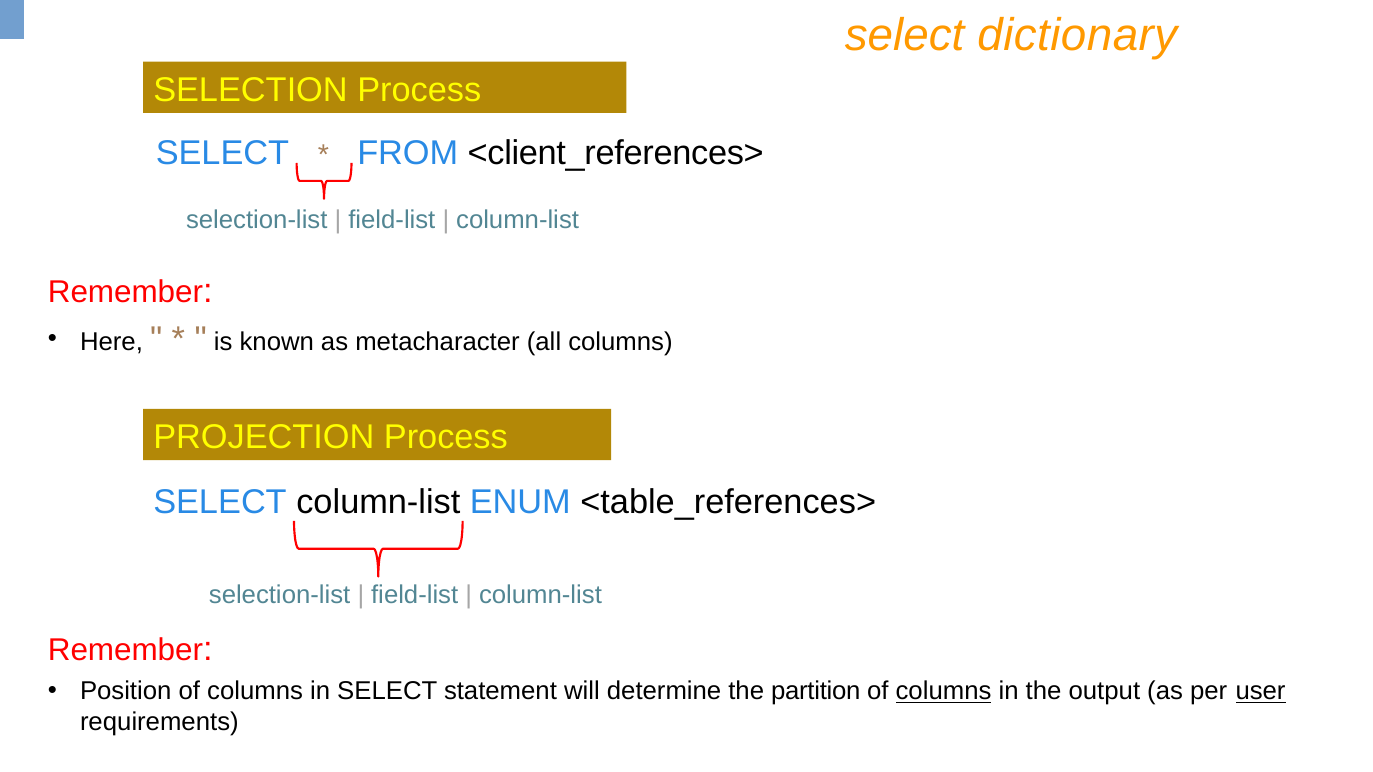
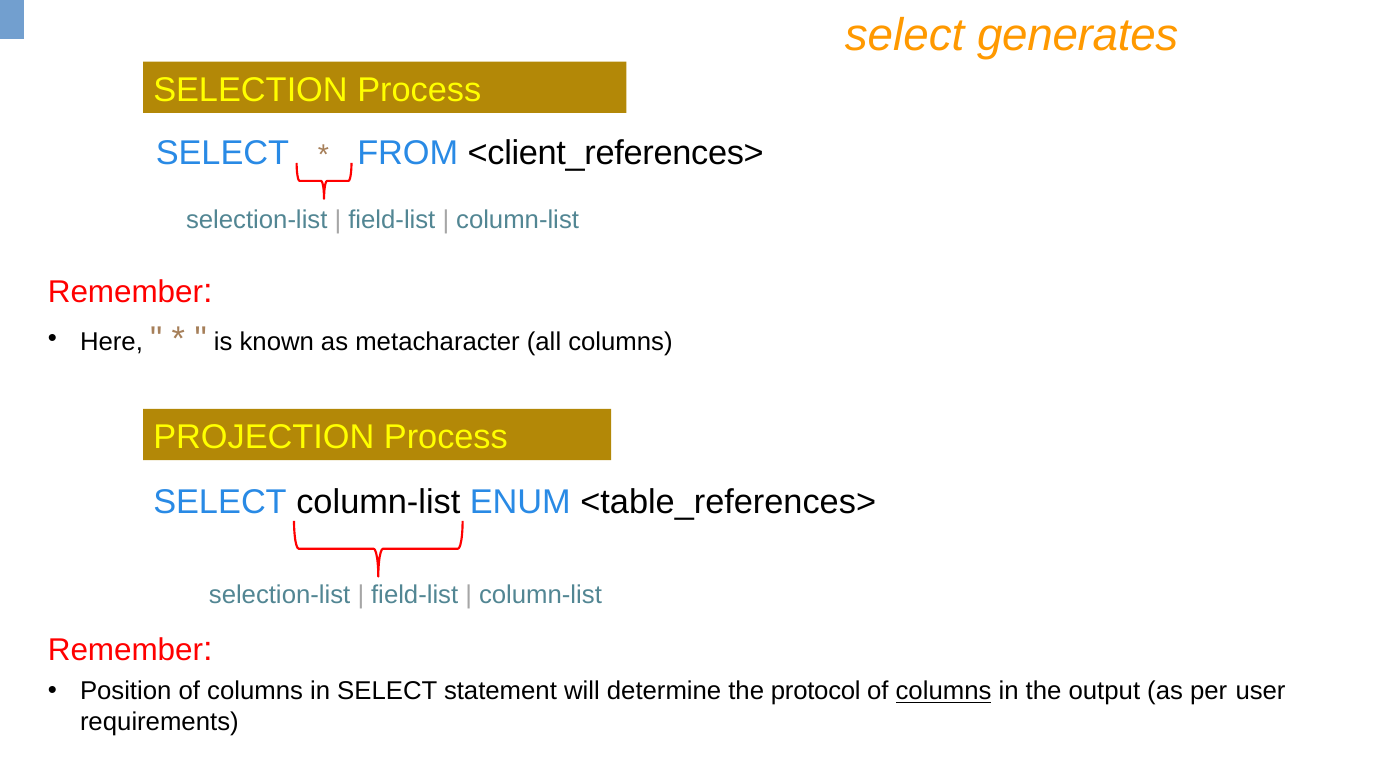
dictionary: dictionary -> generates (1078, 36)
partition: partition -> protocol (816, 692)
user underline: present -> none (1261, 692)
